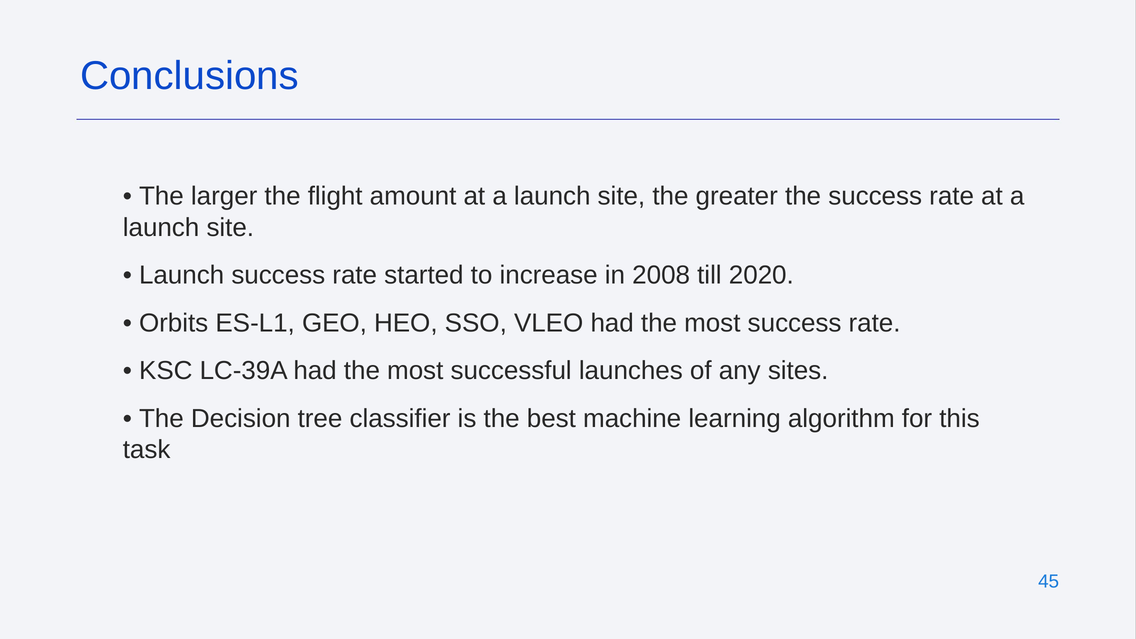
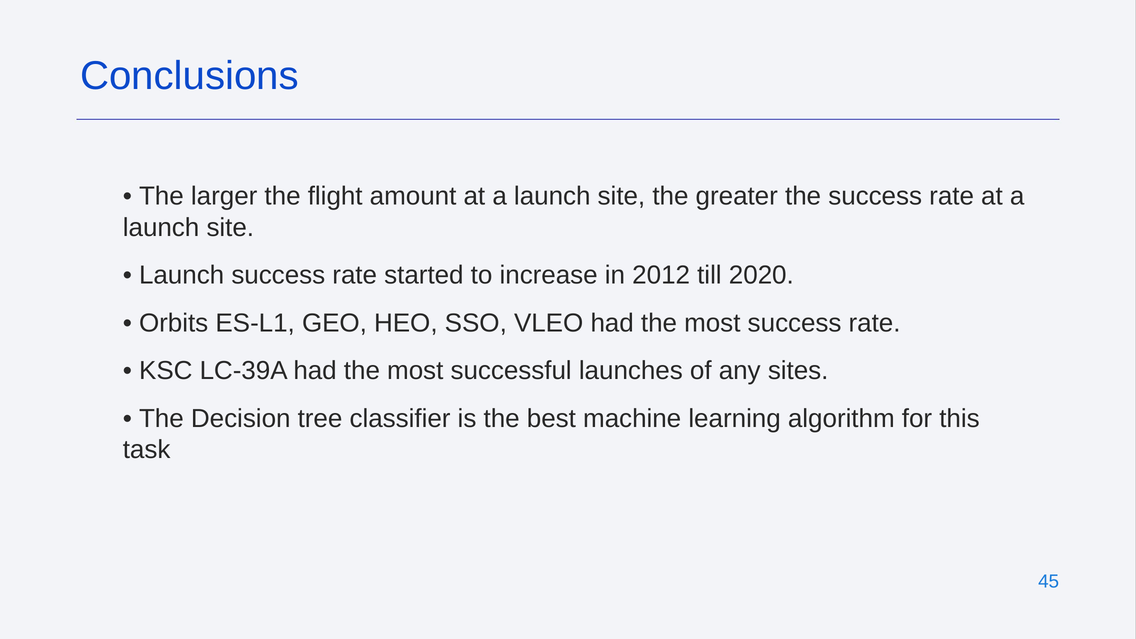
2008: 2008 -> 2012 (661, 275)
